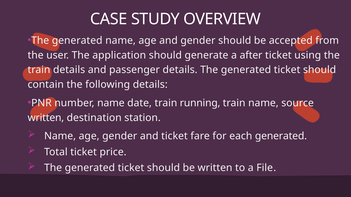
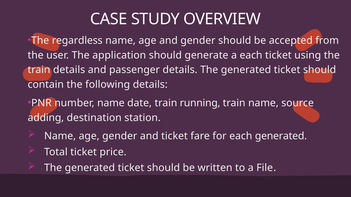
generated: generated -> regardless (77, 41)
a after: after -> each (251, 55)
written: written -> adding (46, 118)
